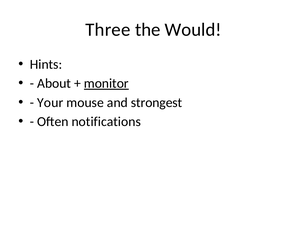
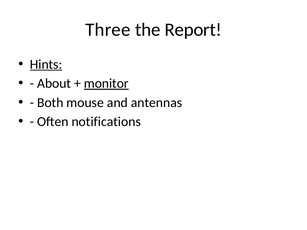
Would: Would -> Report (193, 30)
Hints underline: none -> present (46, 64)
Your: Your -> Both (50, 103)
strongest: strongest -> antennas (157, 103)
